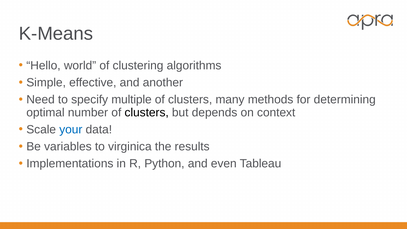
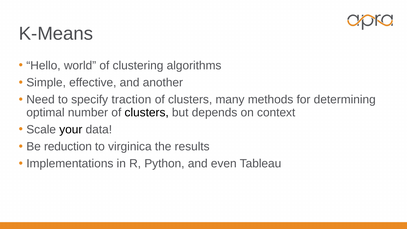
multiple: multiple -> traction (131, 100)
your colour: blue -> black (71, 129)
variables: variables -> reduction (68, 147)
